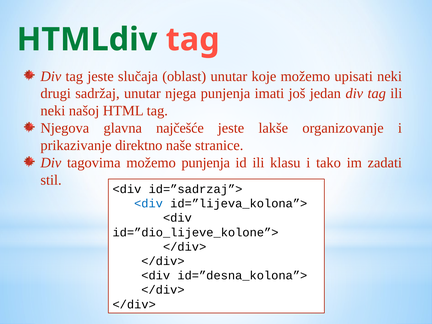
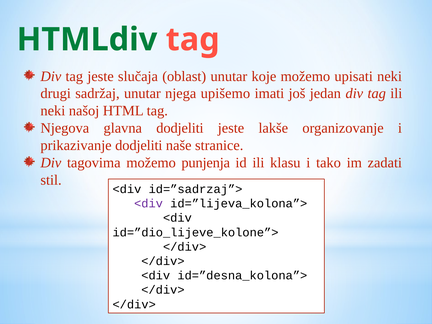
njega punjenja: punjenja -> upišemo (225, 94)
glavna najčešće: najčešće -> dodjeliti (180, 128)
prikazivanje direktno: direktno -> dodjeliti (139, 145)
<div colour: blue -> purple (149, 204)
